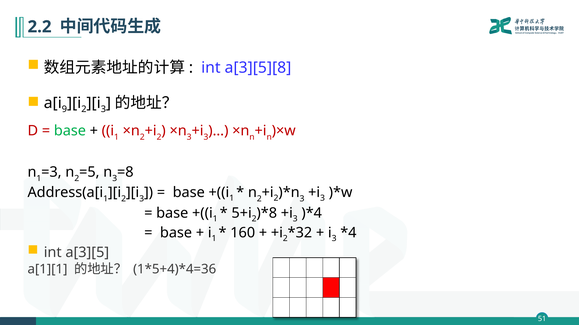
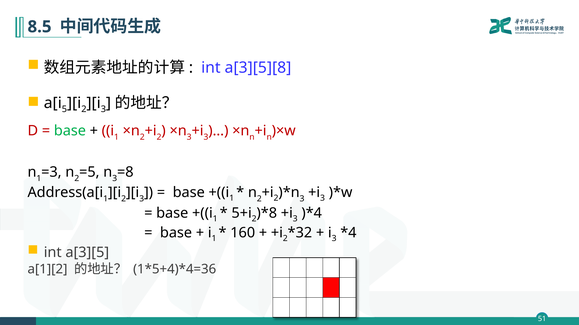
2.2: 2.2 -> 8.5 (40, 27)
9: 9 -> 5 (64, 109)
a[1][1: a[1][1 -> a[1][2 (47, 270)
